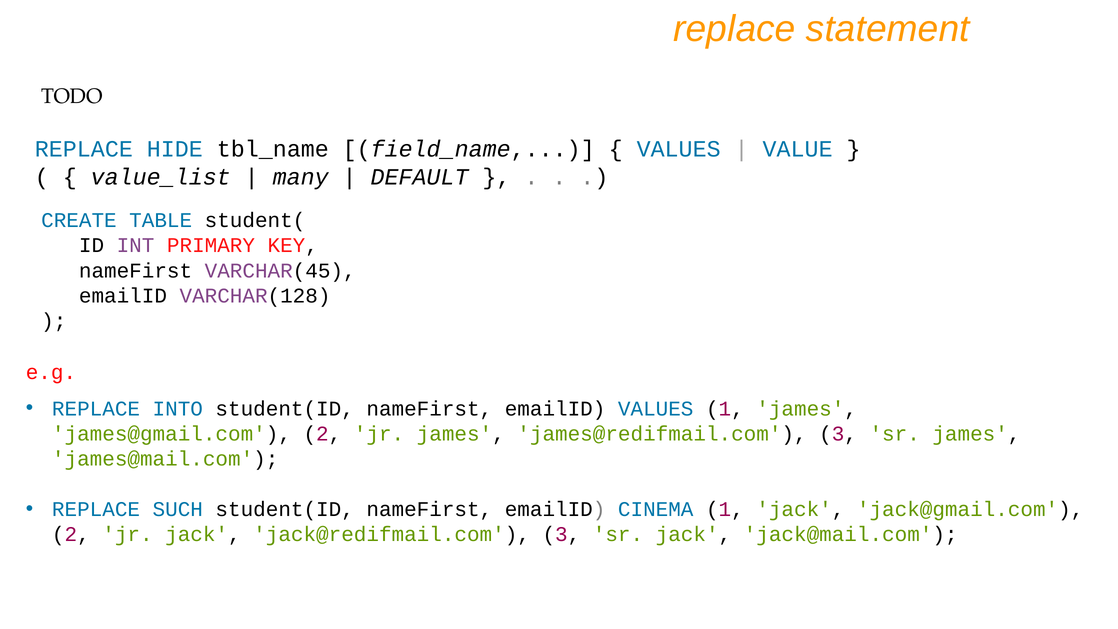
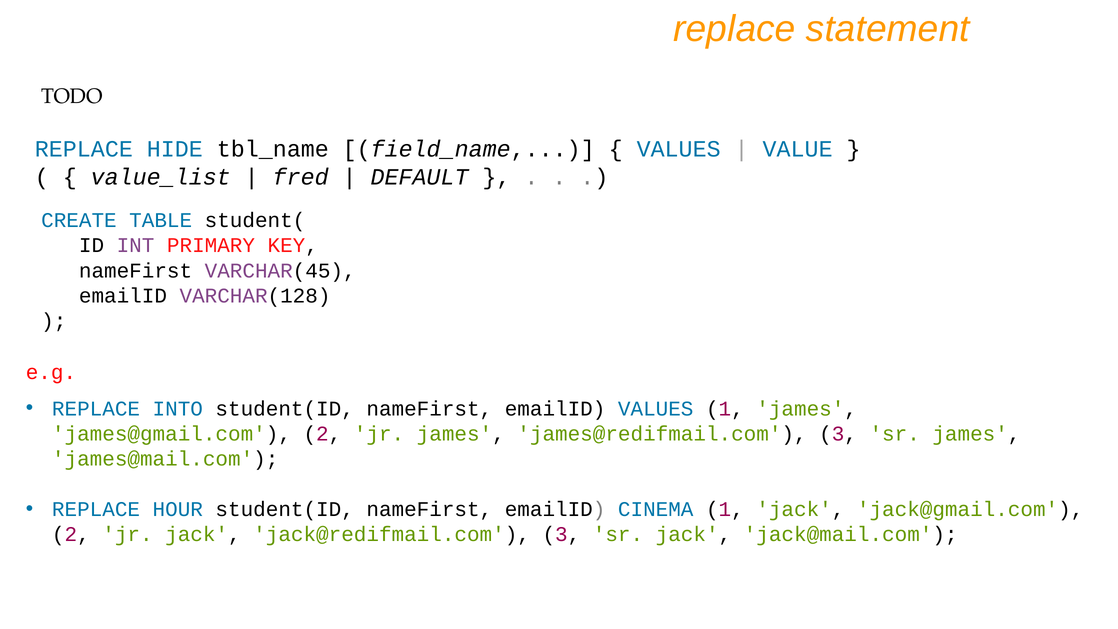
many: many -> fred (301, 177)
SUCH: SUCH -> HOUR (178, 509)
